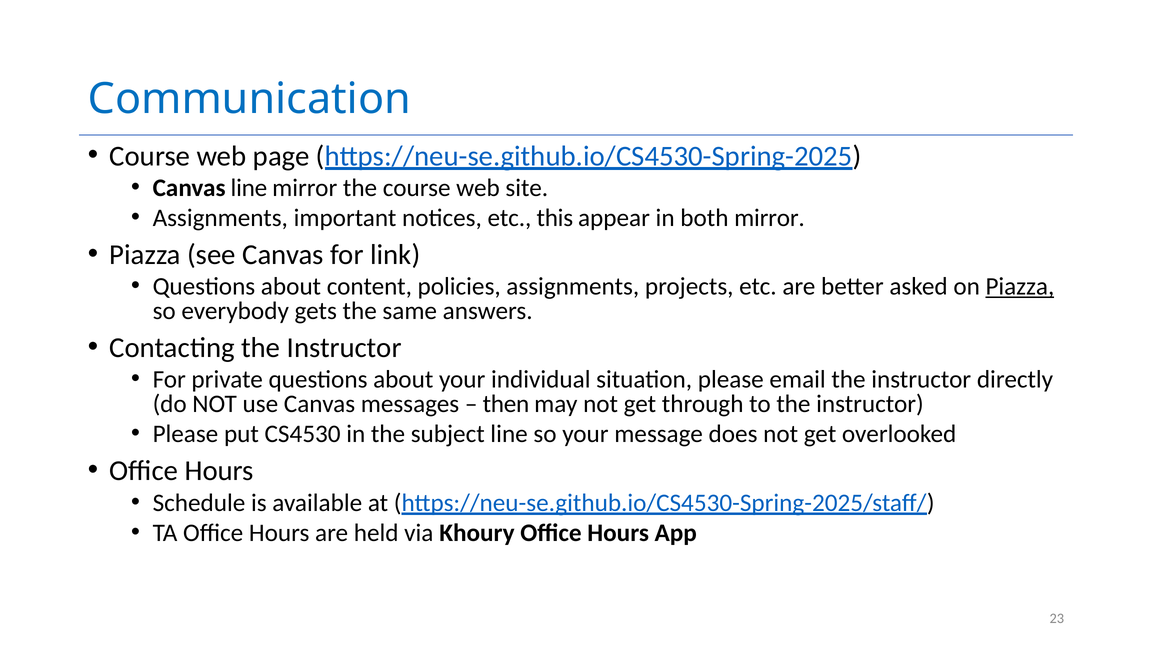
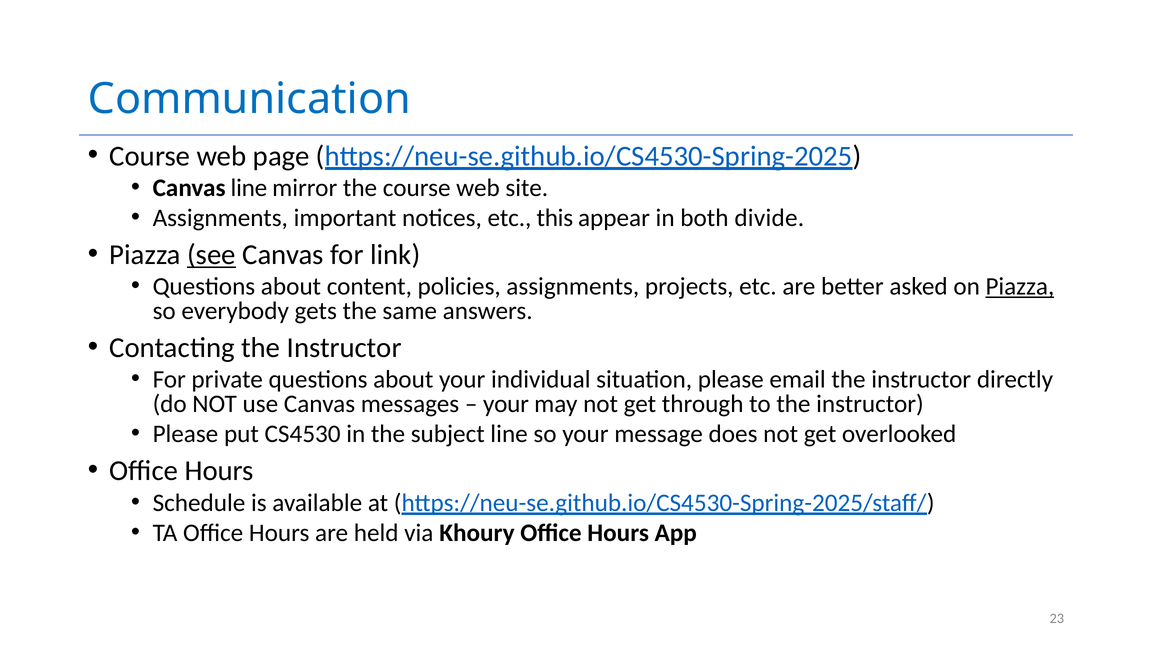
both mirror: mirror -> divide (769, 218)
see underline: none -> present (211, 255)
then: then -> your (506, 404)
